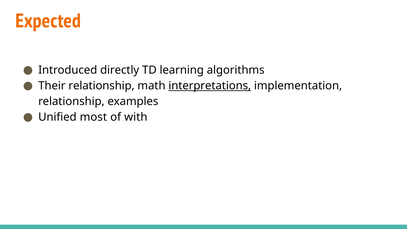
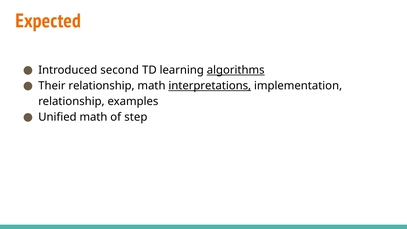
directly: directly -> second (120, 70)
algorithms underline: none -> present (236, 70)
Unified most: most -> math (93, 117)
with: with -> step (136, 117)
